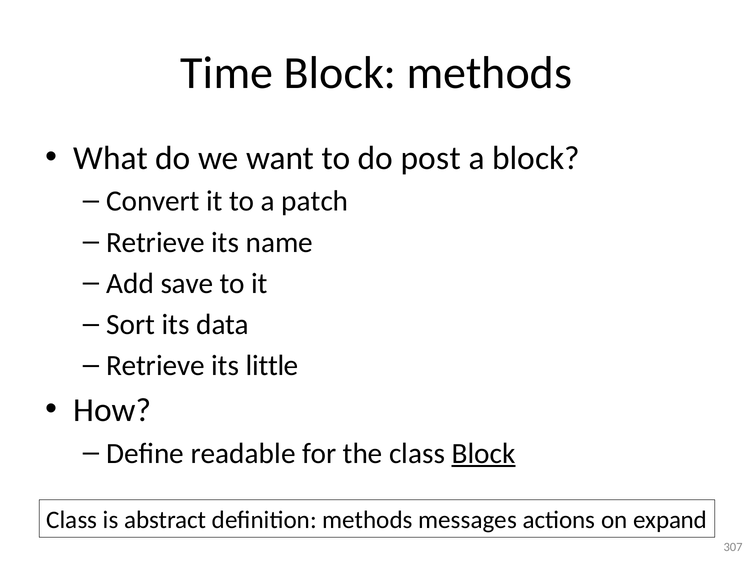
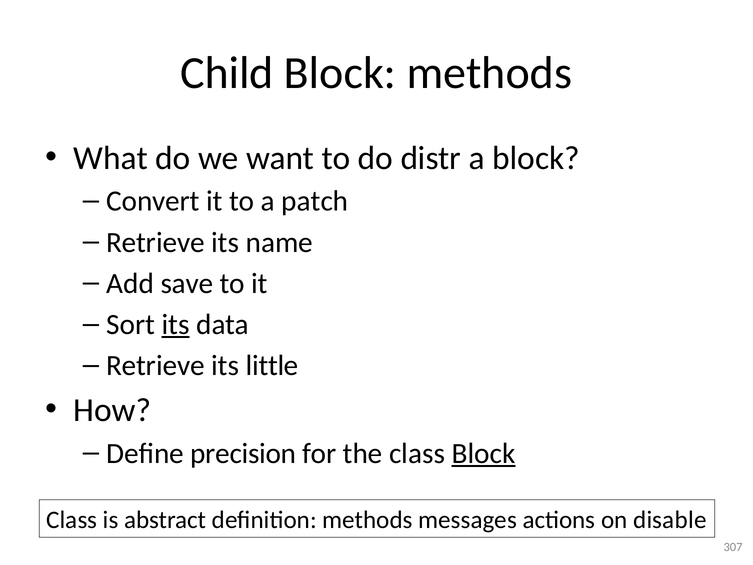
Time: Time -> Child (227, 73)
post: post -> distr (431, 158)
its underline: none -> present (176, 324)
readable: readable -> precision (243, 453)
expand: expand -> disable (670, 520)
